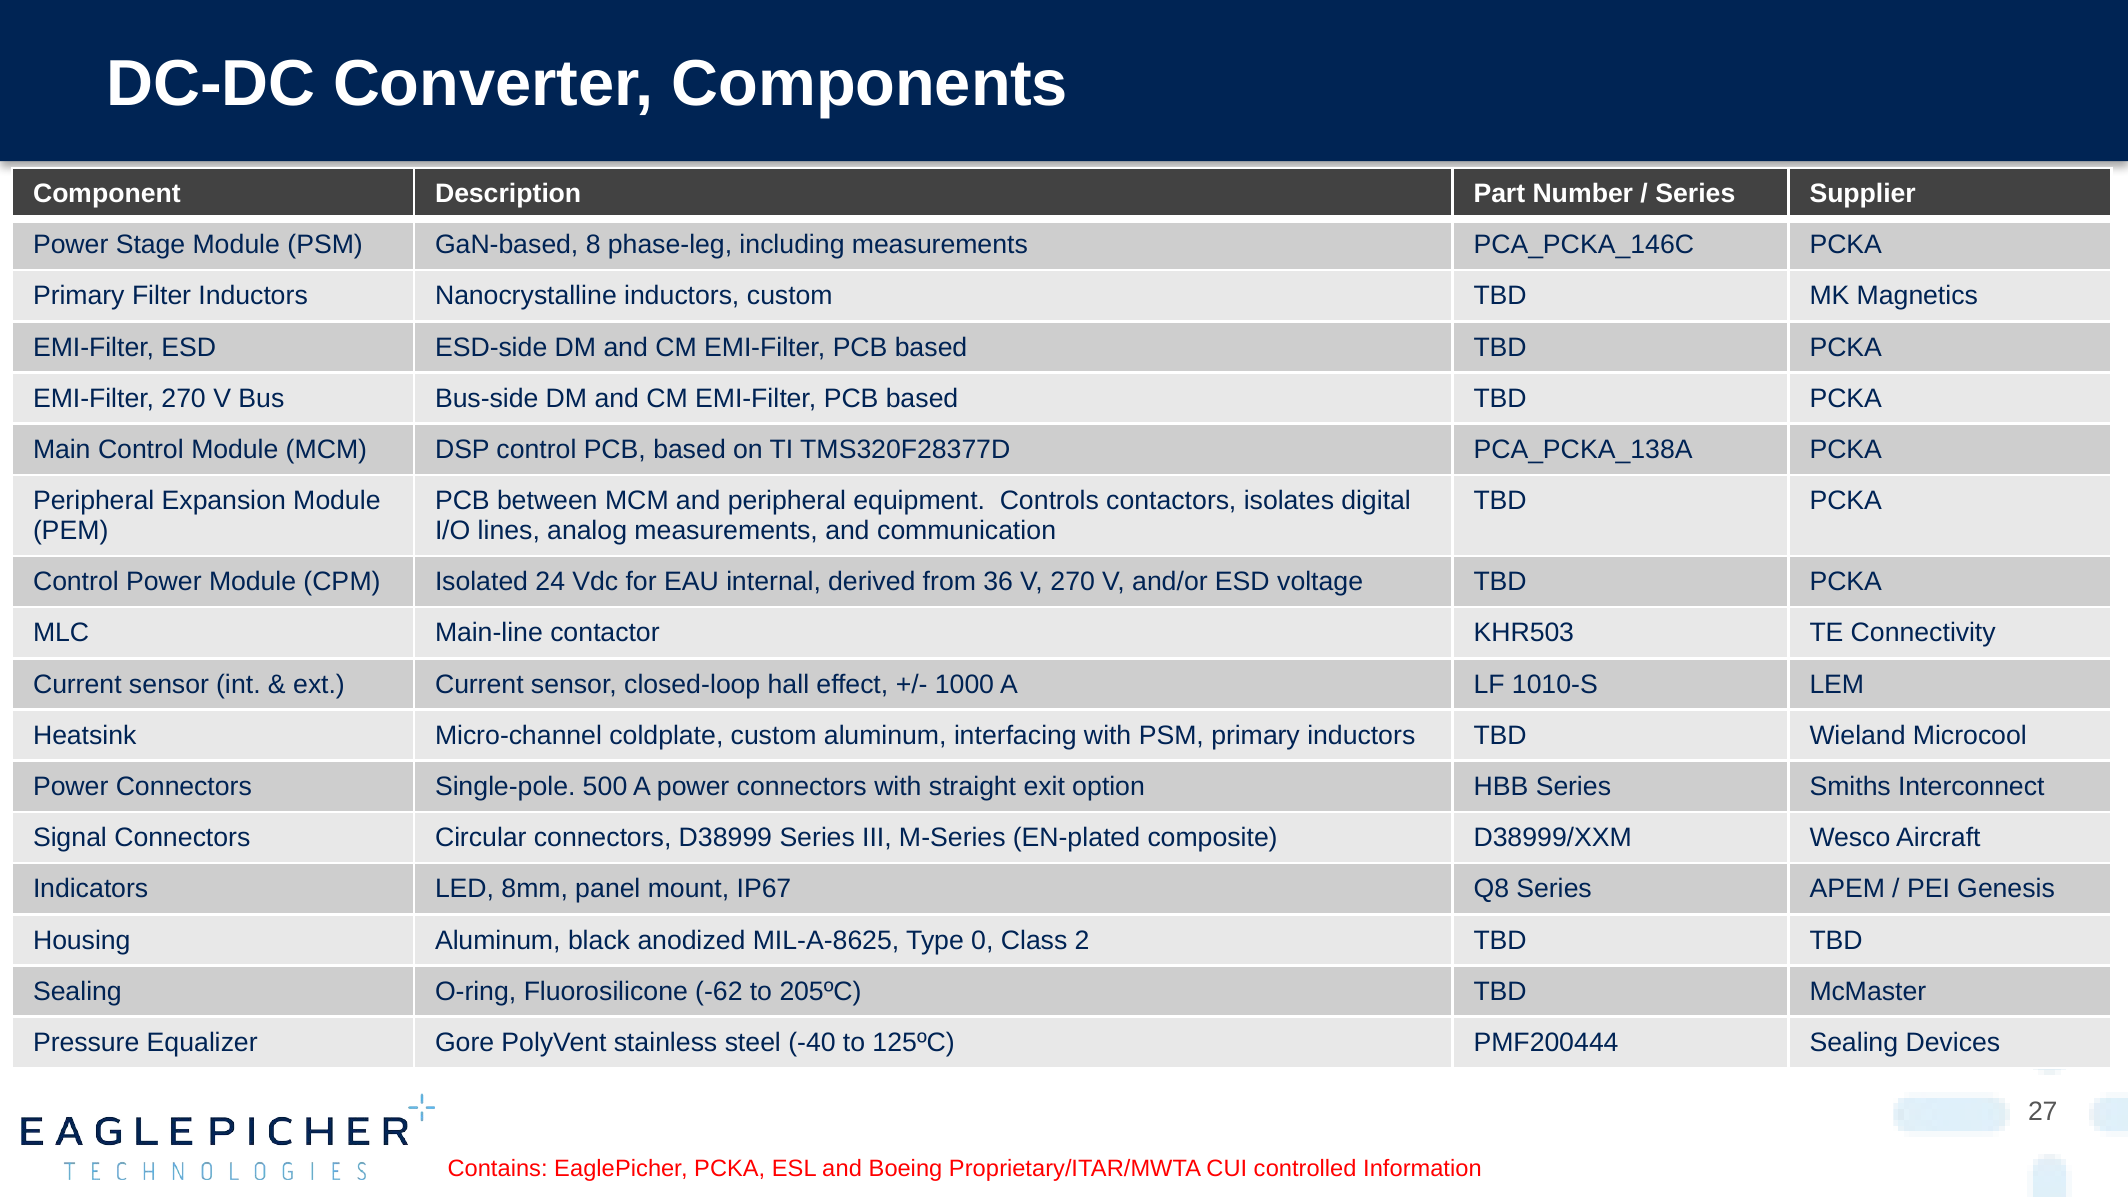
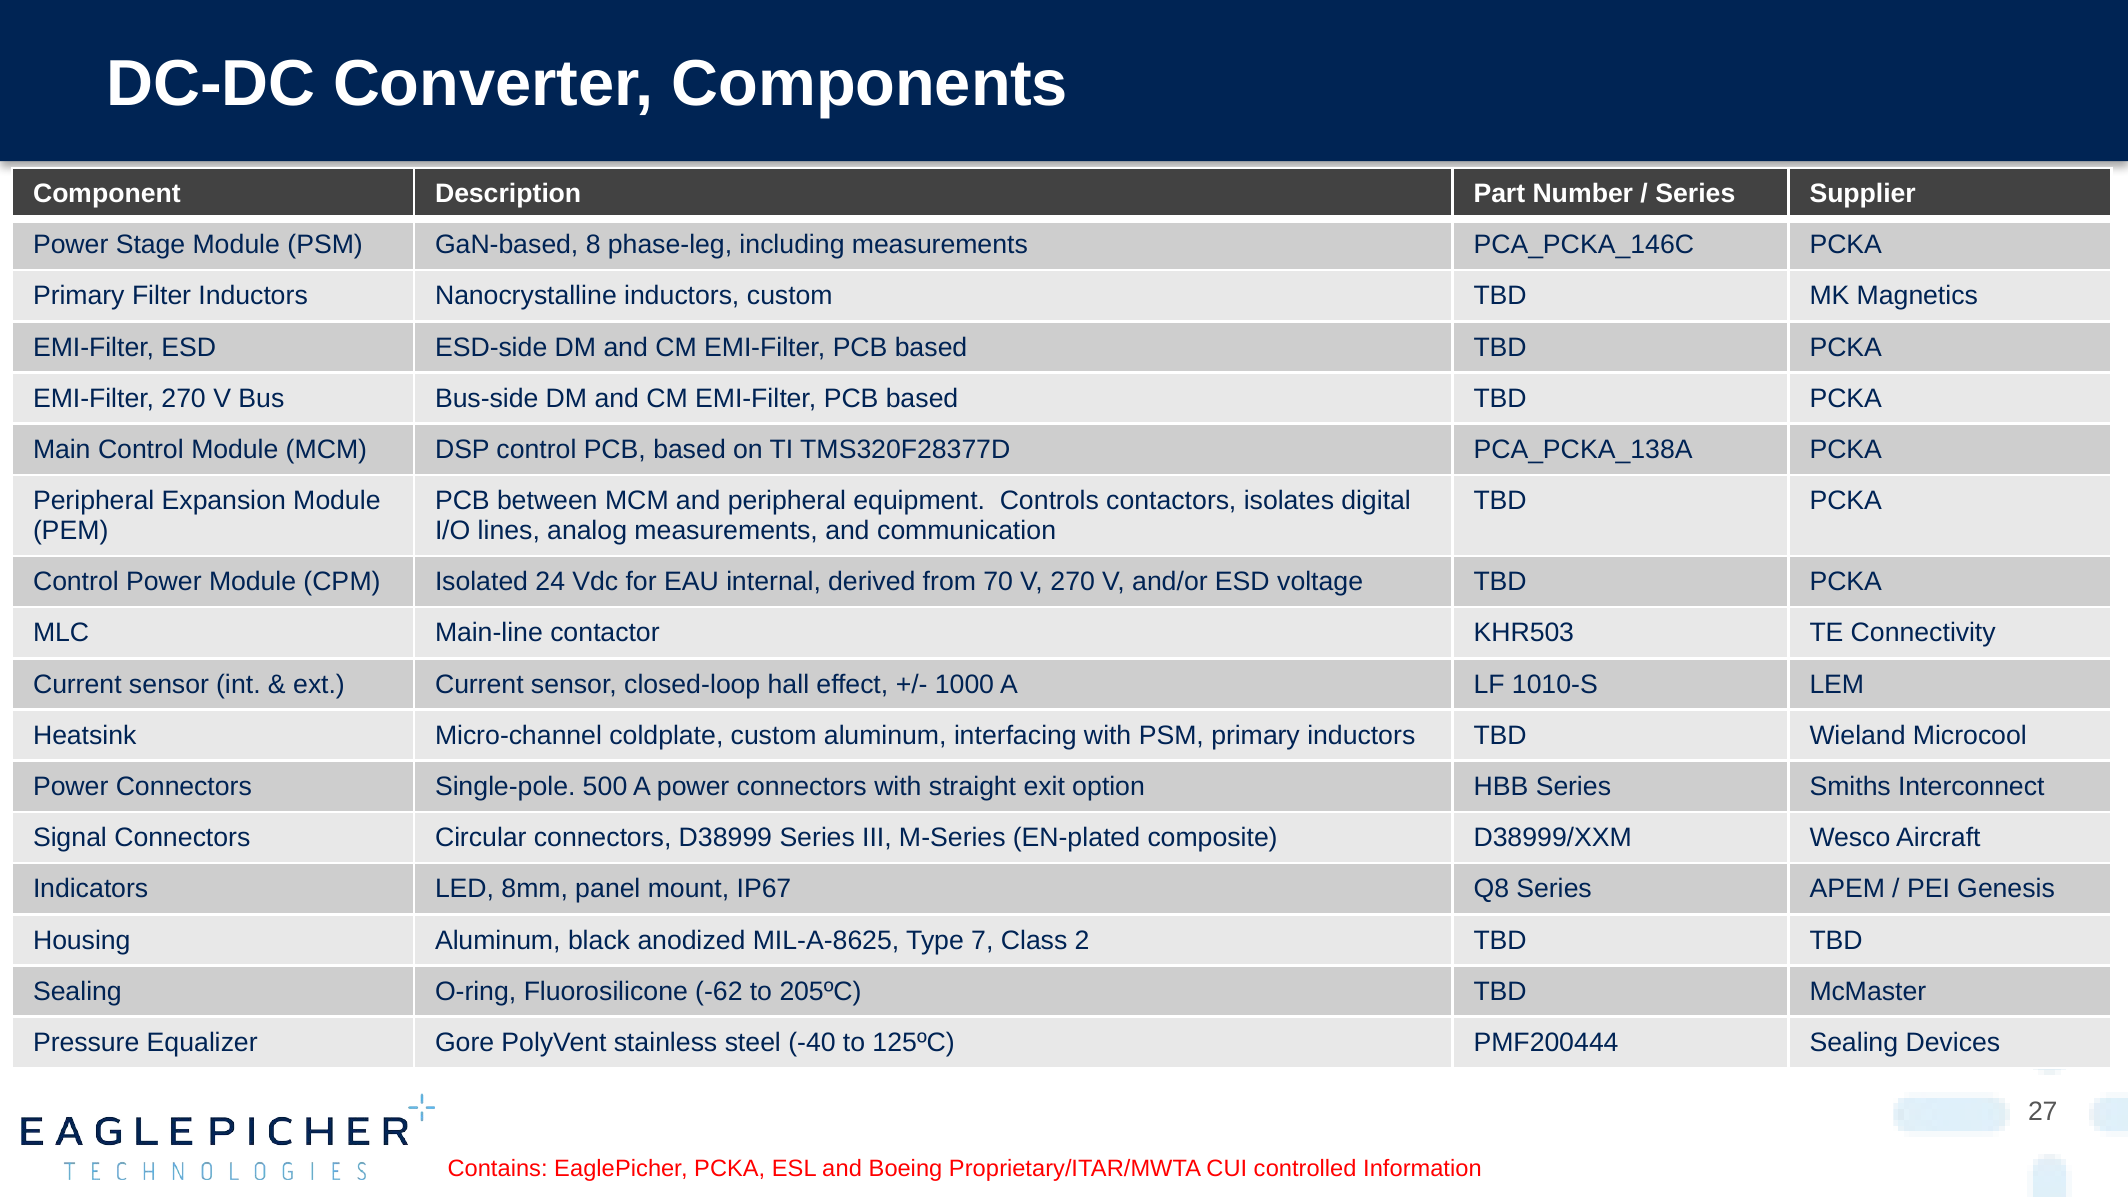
36: 36 -> 70 (998, 582)
0: 0 -> 7 (982, 940)
